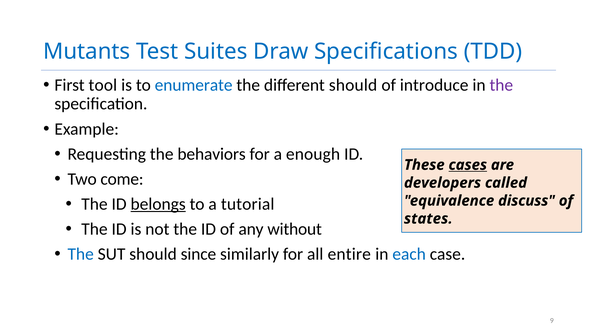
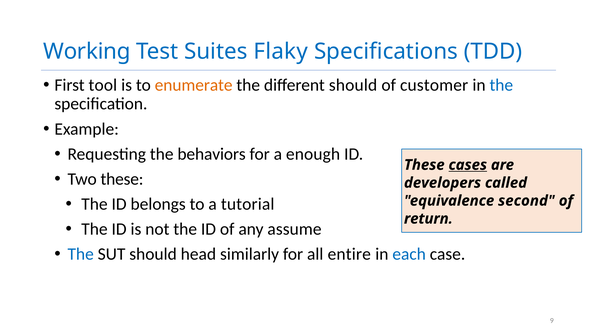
Mutants: Mutants -> Working (87, 51)
Draw: Draw -> Flaky (281, 51)
enumerate colour: blue -> orange (194, 85)
introduce: introduce -> customer (434, 85)
the colour: purple -> blue (501, 85)
Two come: come -> these (122, 179)
belongs underline: present -> none (158, 204)
discuss: discuss -> second (526, 201)
states: states -> return (428, 219)
without: without -> assume (294, 229)
since: since -> head (198, 254)
